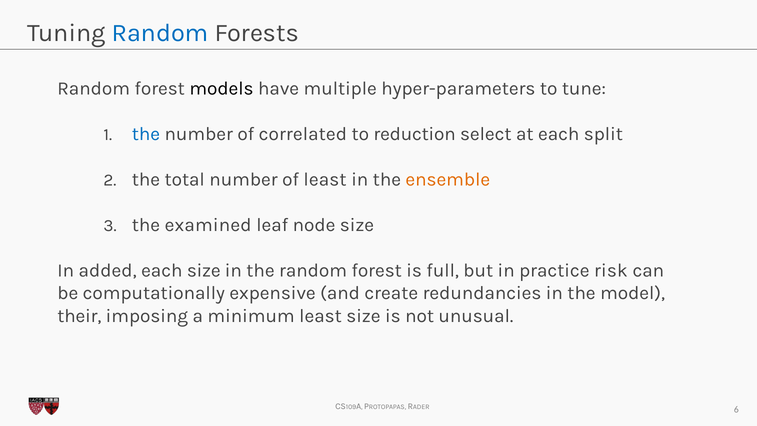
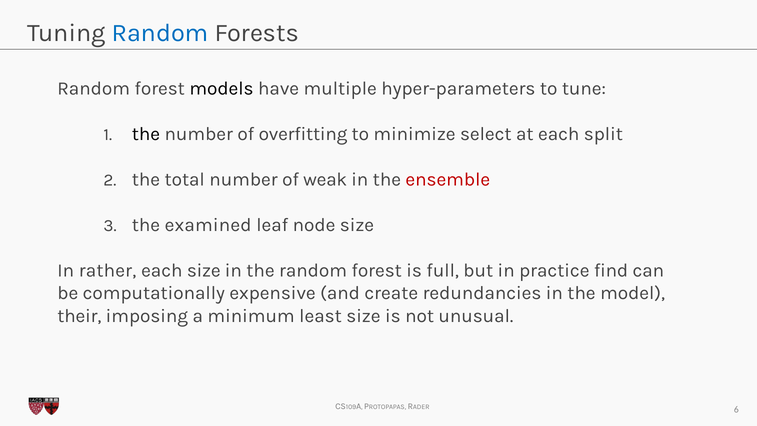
the colour: blue -> black (146, 134)
correlated: correlated -> overfitting (303, 134)
reduction: reduction -> minimize (415, 134)
of least: least -> weak (325, 179)
ensemble colour: orange -> red (448, 179)
added: added -> rather (108, 270)
risk: risk -> find (611, 270)
